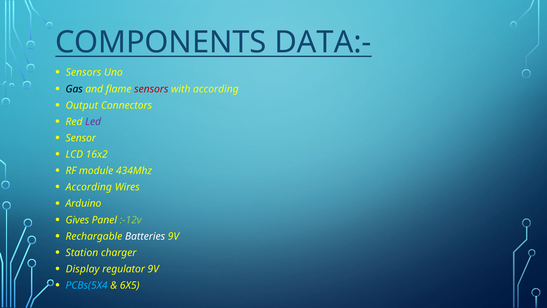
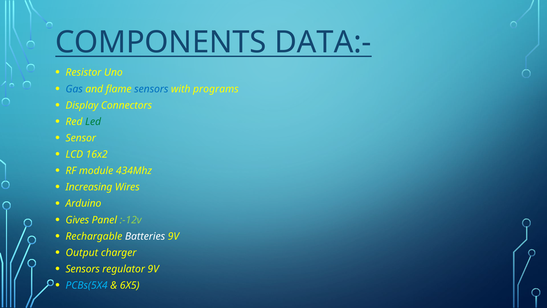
Sensors: Sensors -> Resistor (83, 72)
Gas colour: black -> blue (74, 89)
sensors colour: red -> blue (151, 89)
with according: according -> programs (216, 89)
Output: Output -> Display (82, 105)
Led colour: purple -> green (93, 122)
According: According -> Increasing (89, 187)
Station: Station -> Output (82, 252)
Display: Display -> Sensors (83, 269)
